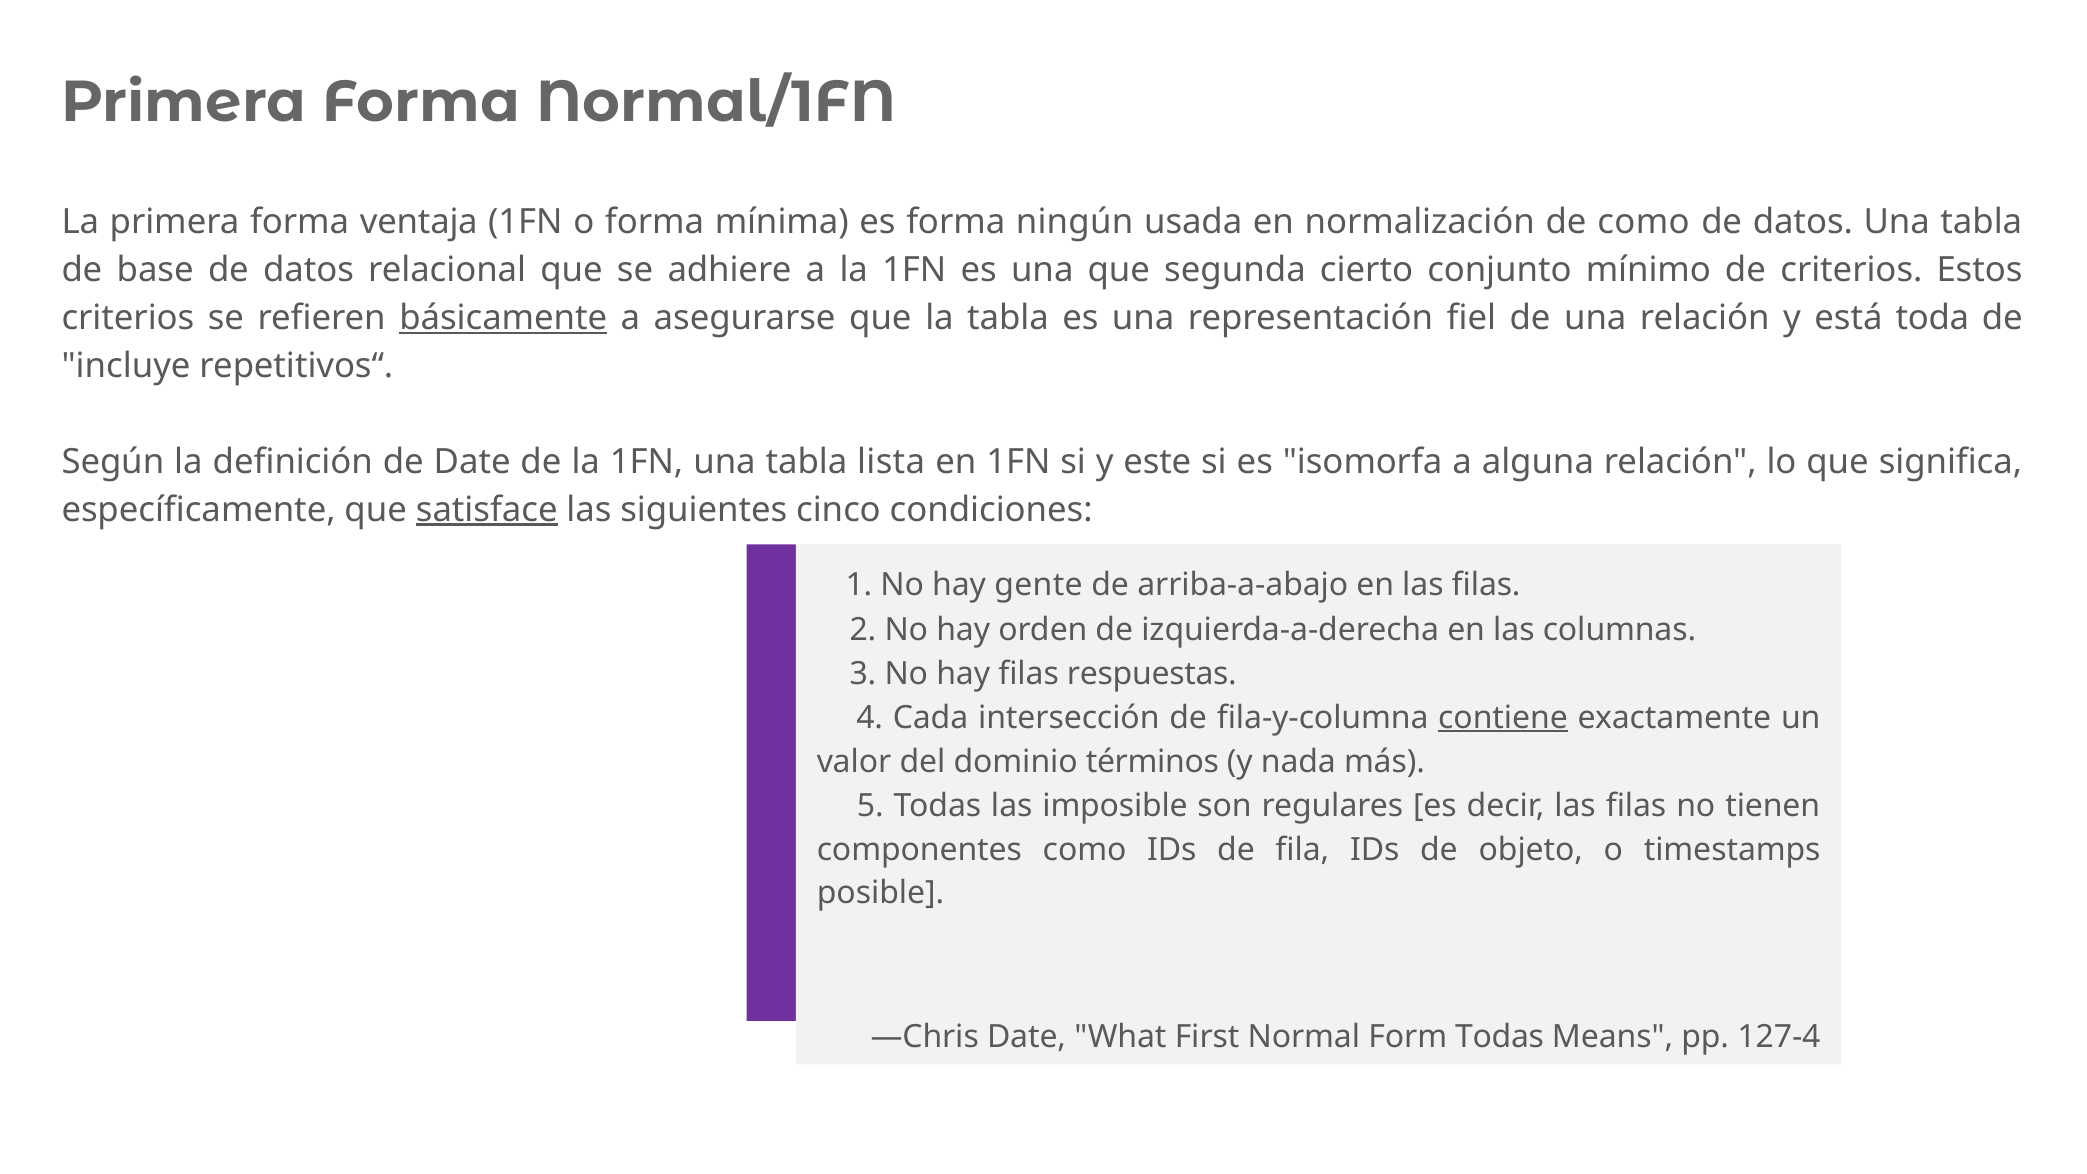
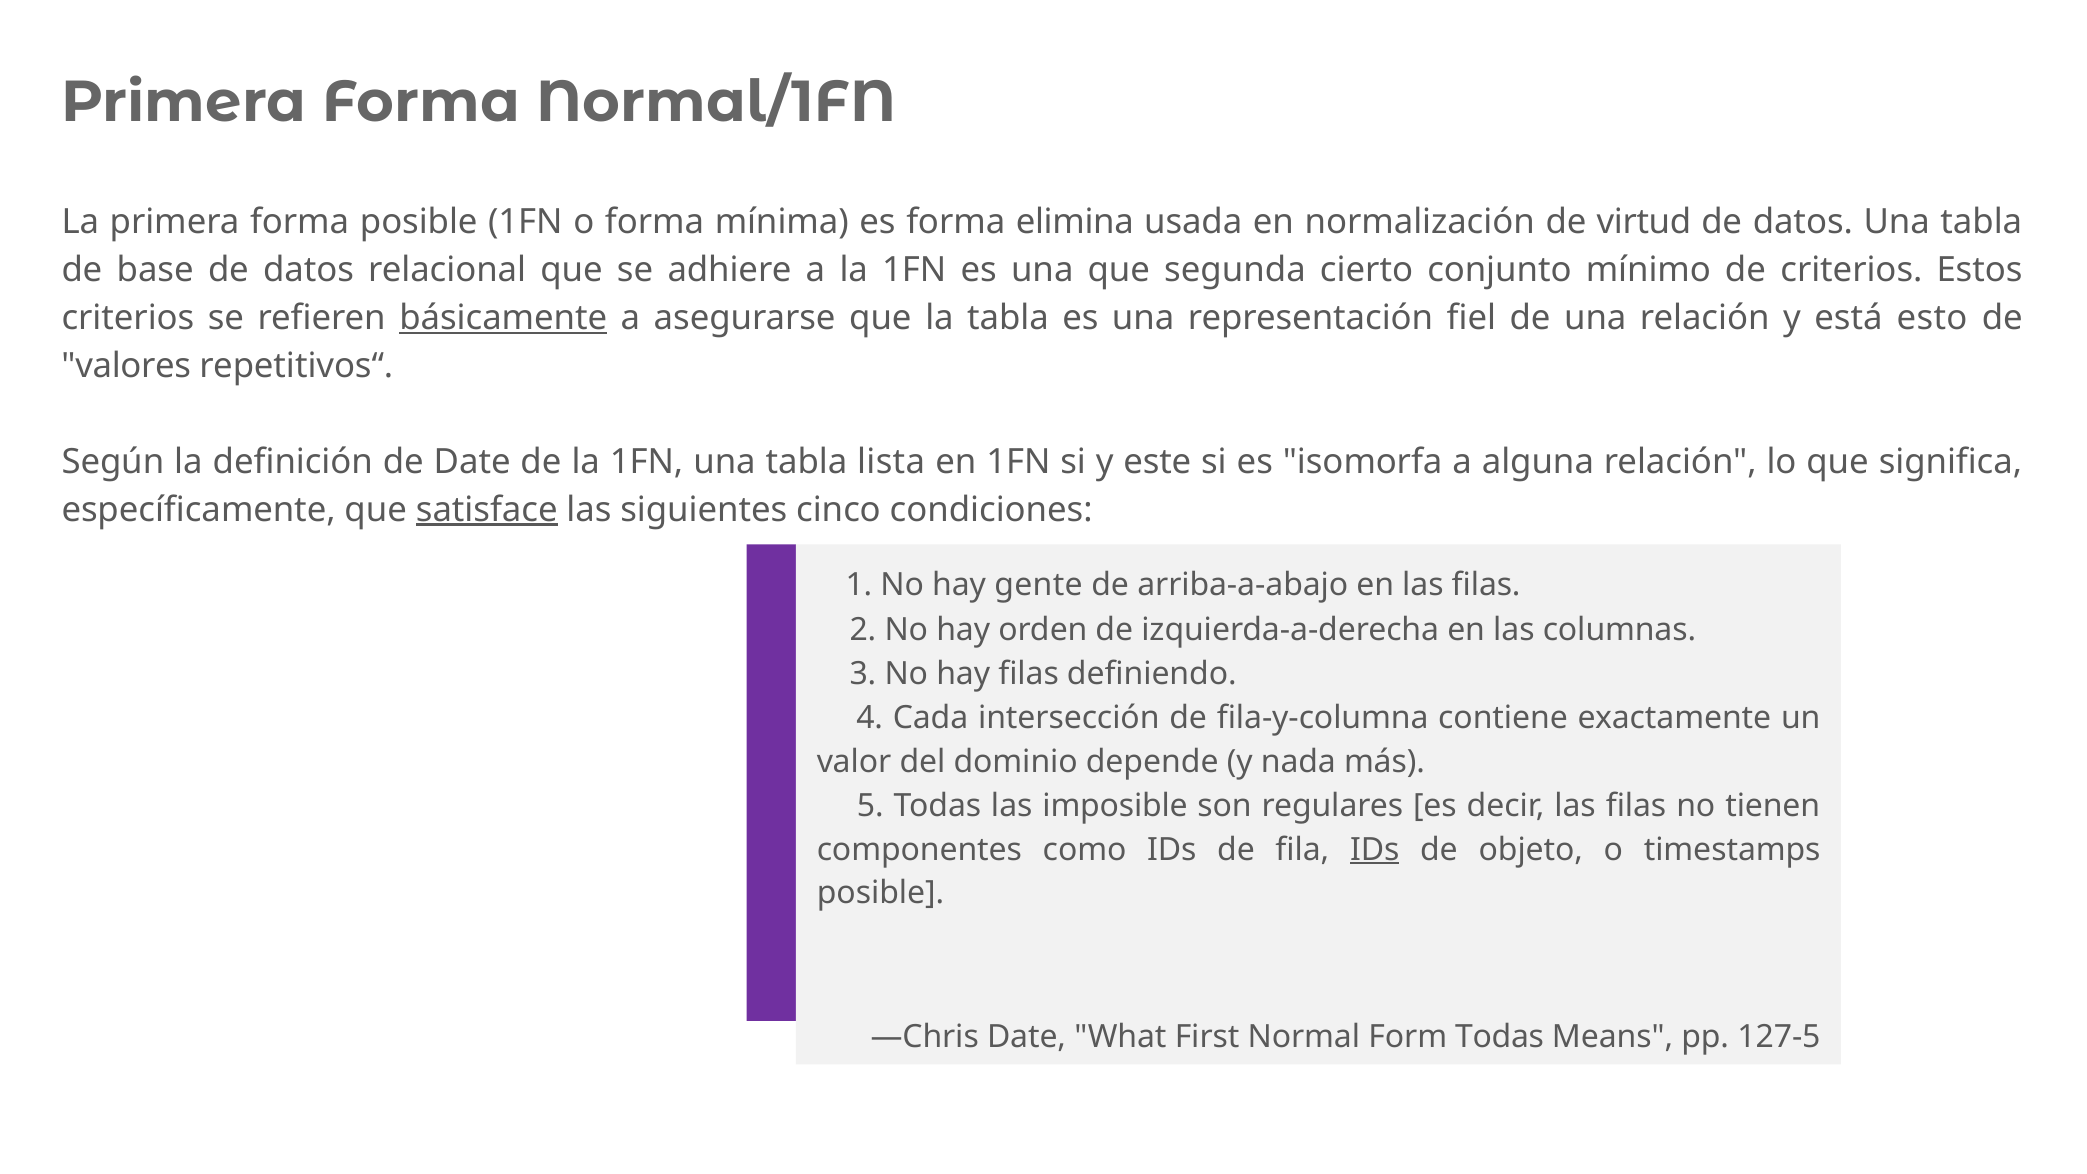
forma ventaja: ventaja -> posible (419, 222)
ningún: ningún -> elimina (1075, 222)
de como: como -> virtud (1644, 222)
toda: toda -> esto (1932, 318)
incluye: incluye -> valores (126, 366)
respuestas: respuestas -> definiendo (1152, 674)
contiene underline: present -> none (1503, 718)
términos: términos -> depende (1152, 762)
IDs underline: none -> present (1375, 849)
127-4: 127-4 -> 127-5 (1779, 1037)
